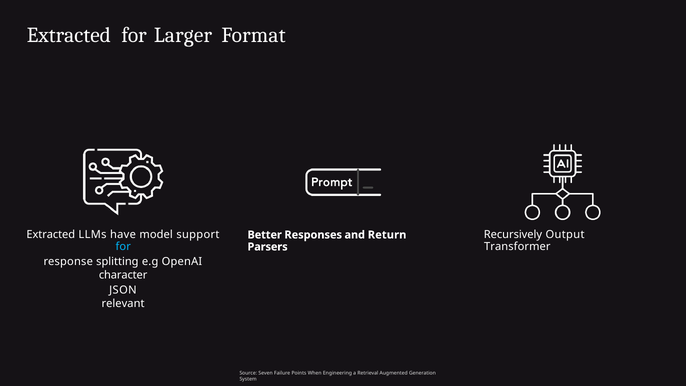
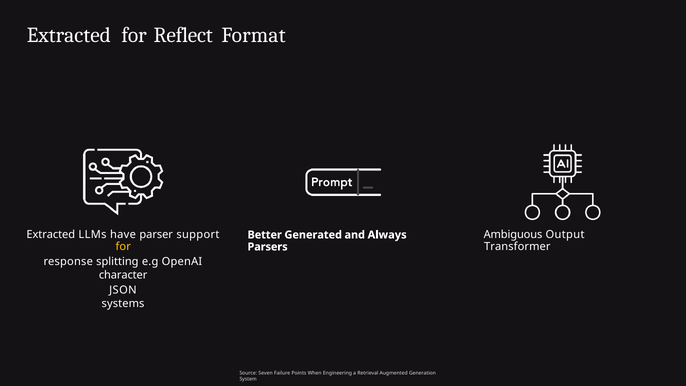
Larger: Larger -> Reflect (183, 35)
model: model -> parser (156, 235)
Recursively: Recursively -> Ambiguous (513, 235)
Responses: Responses -> Generated (313, 235)
Return: Return -> Always (387, 235)
for colour: light blue -> yellow (123, 247)
relevant: relevant -> systems (123, 303)
